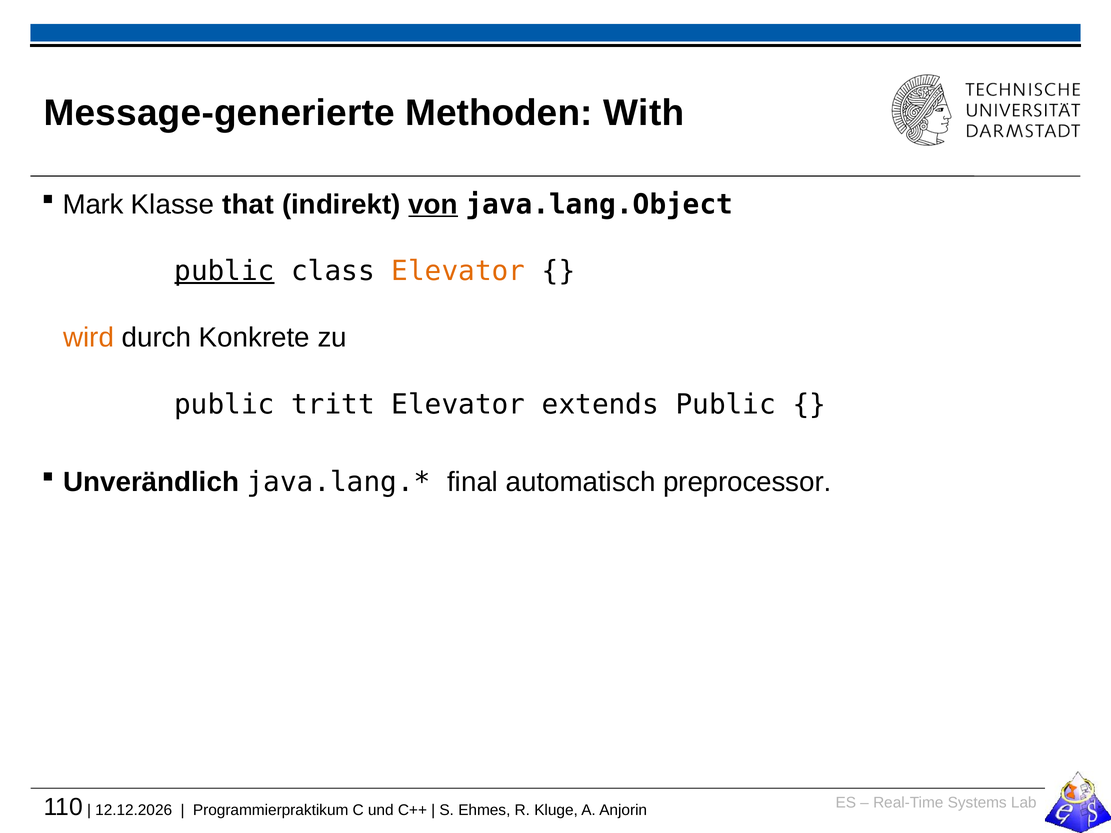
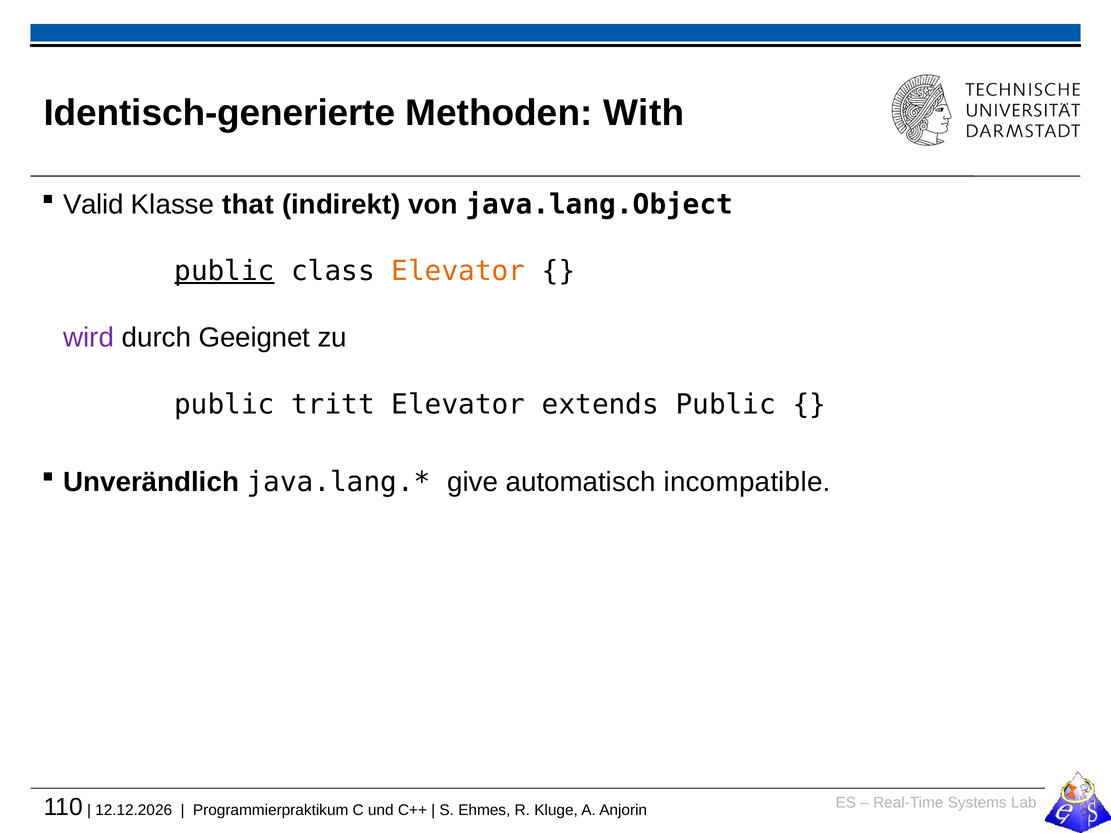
Message-generierte: Message-generierte -> Identisch-generierte (219, 113)
Mark: Mark -> Valid (93, 205)
von underline: present -> none (433, 205)
wird colour: orange -> purple (89, 338)
Konkrete: Konkrete -> Geeignet (254, 338)
final: final -> give (473, 482)
preprocessor: preprocessor -> incompatible (747, 482)
